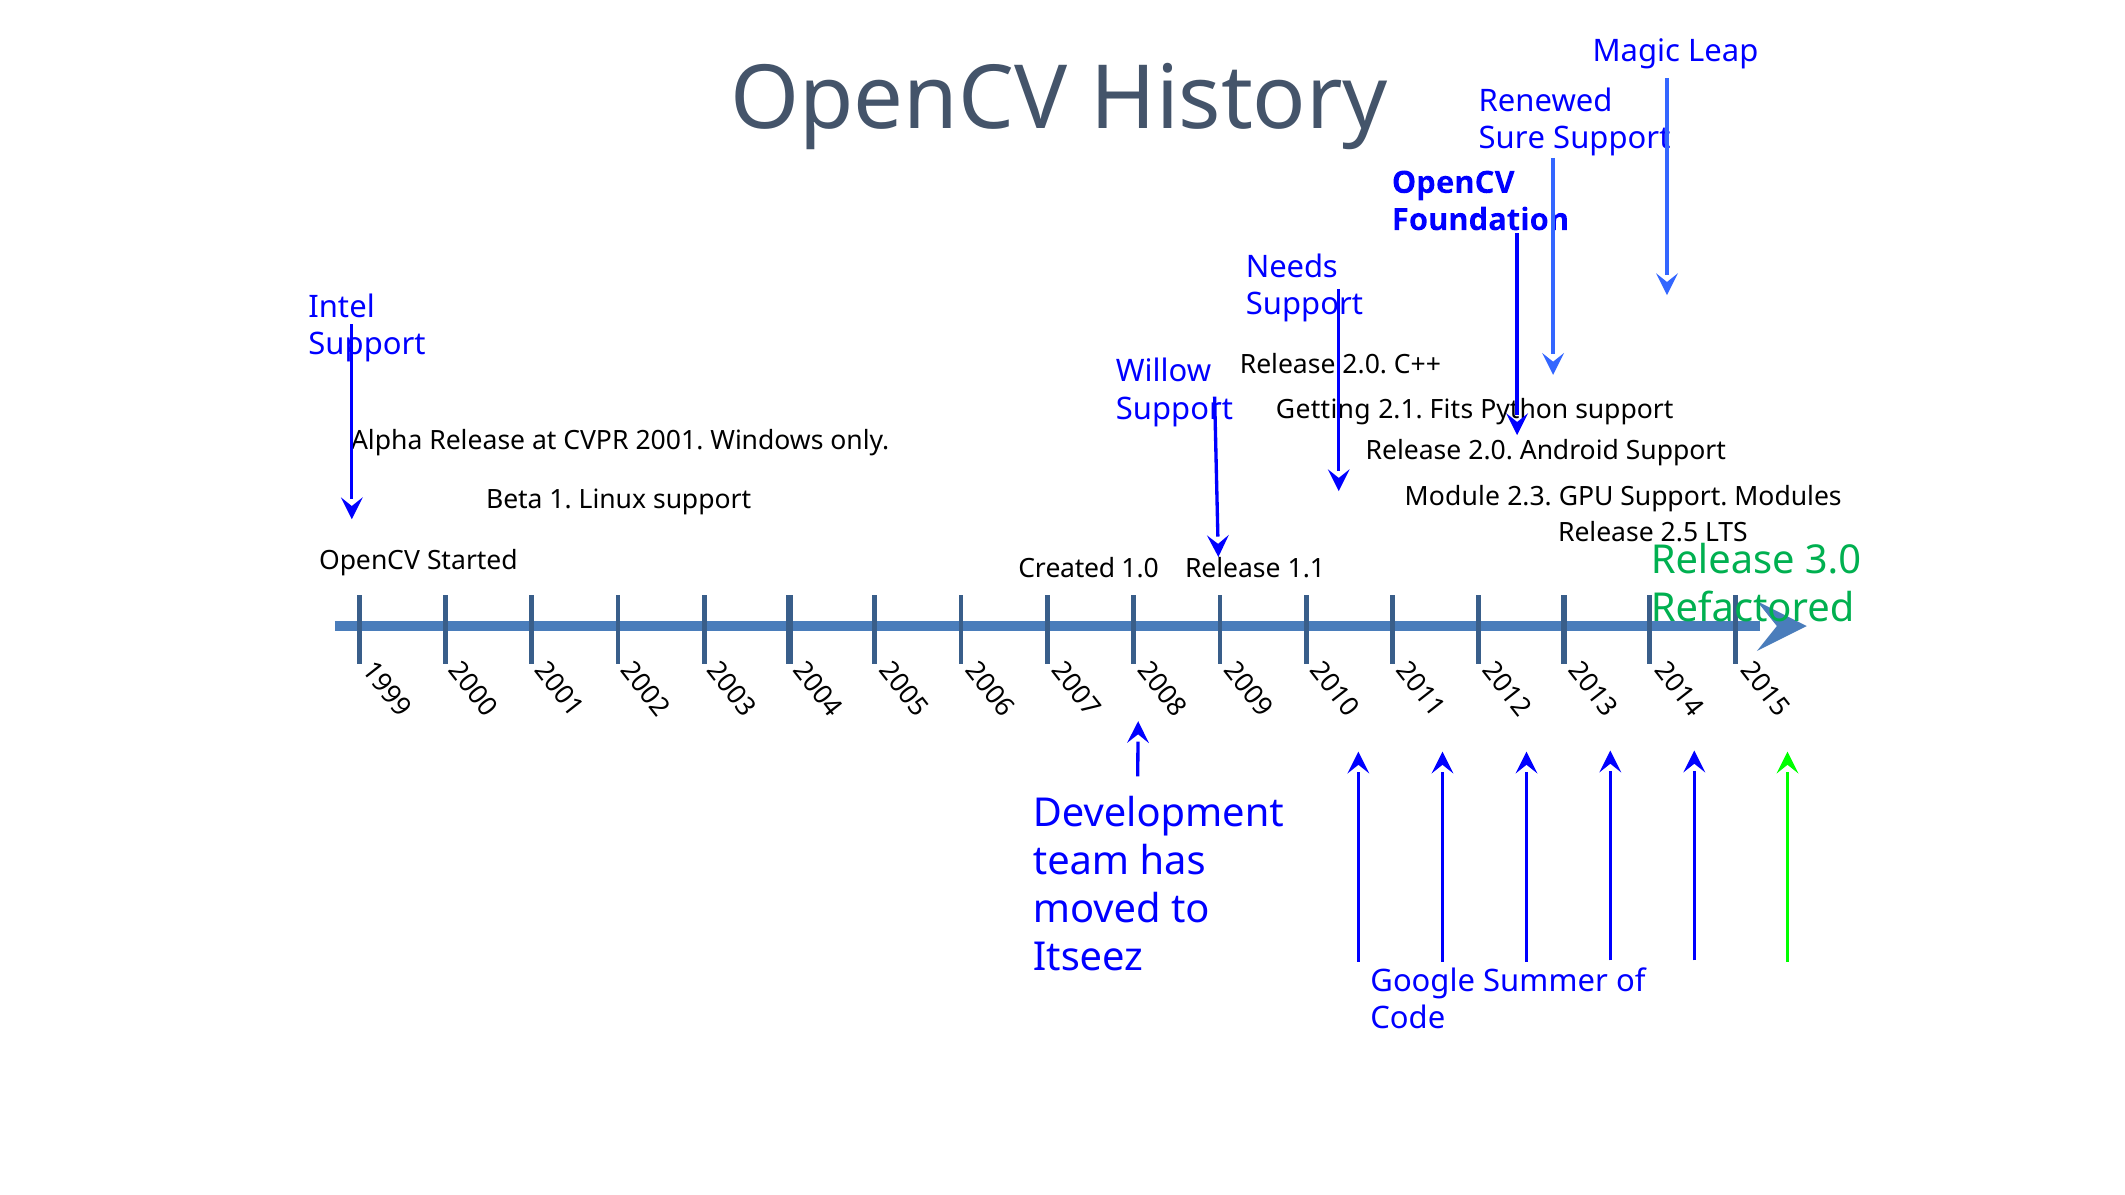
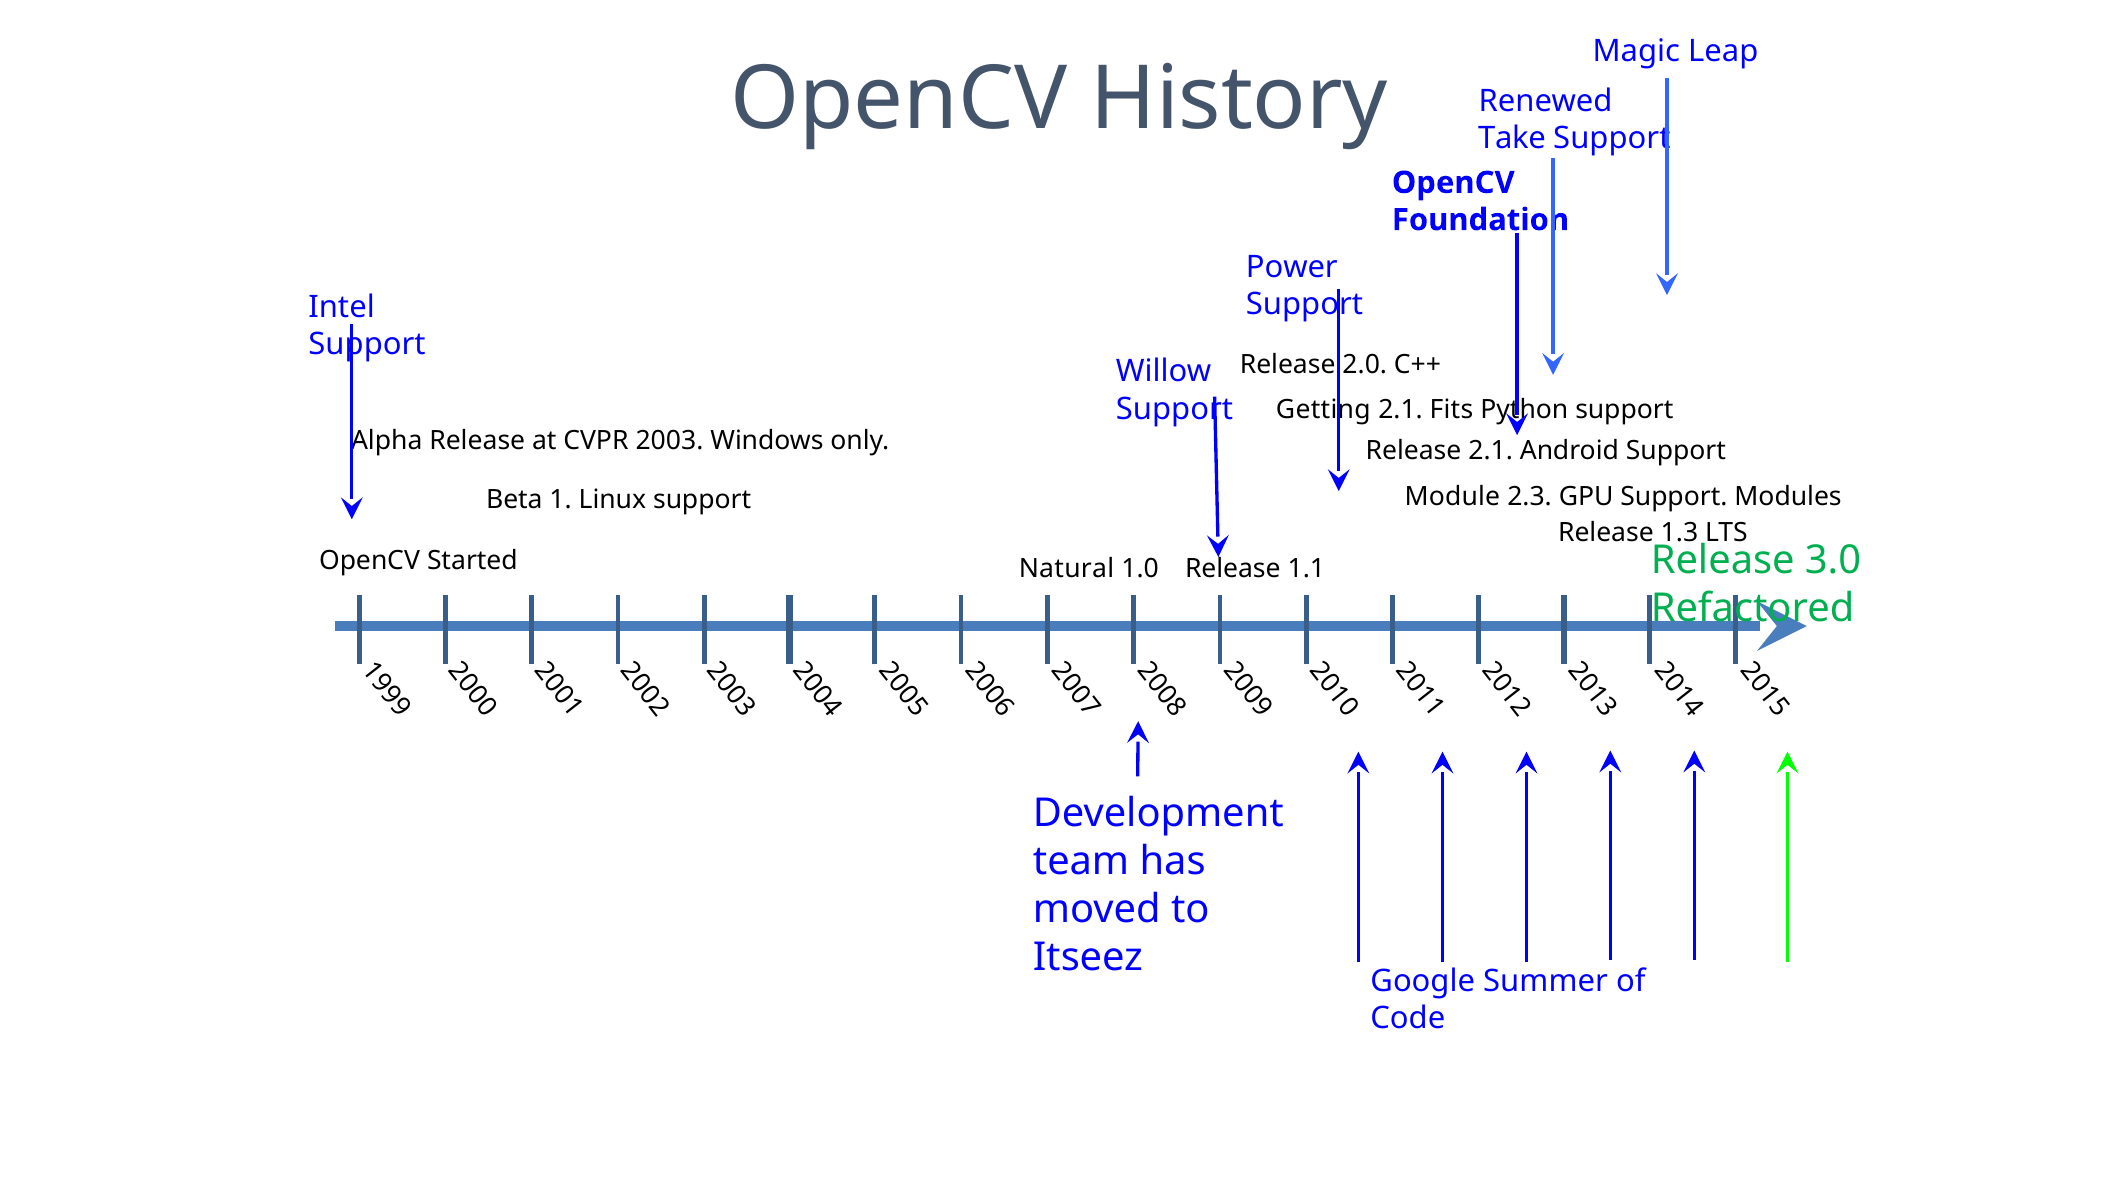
Sure: Sure -> Take (1512, 138)
Needs: Needs -> Power (1292, 267)
2001: 2001 -> 2003 (669, 440)
2.0: 2.0 -> 2.1 (1491, 451)
2.5: 2.5 -> 1.3 (1679, 533)
Created: Created -> Natural (1066, 569)
